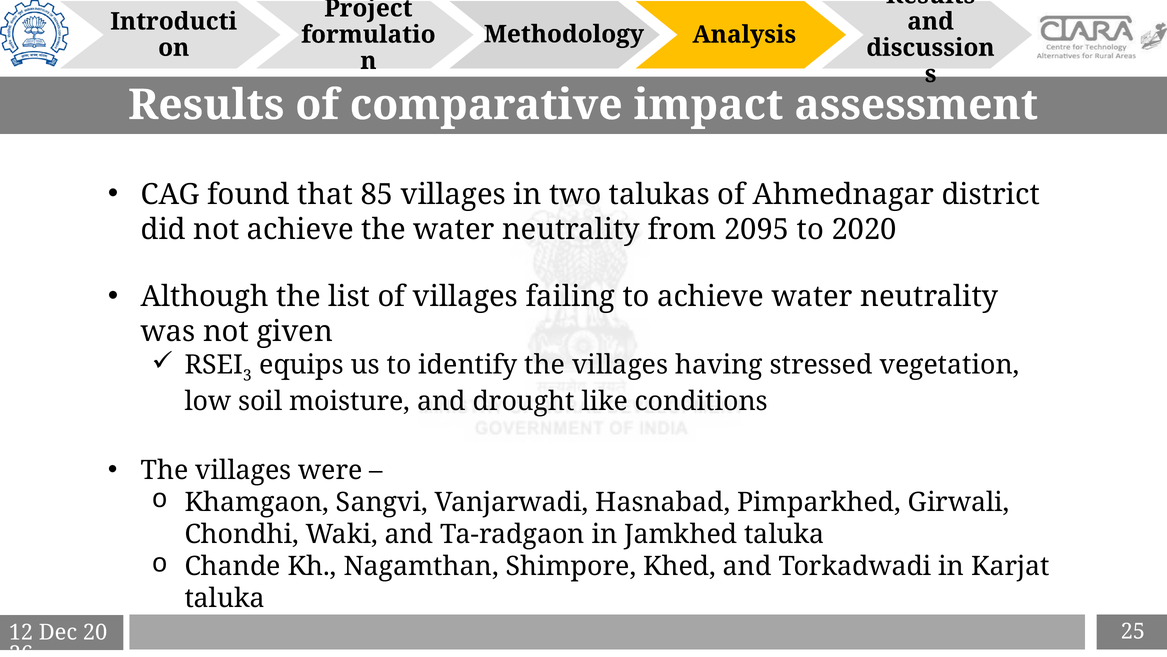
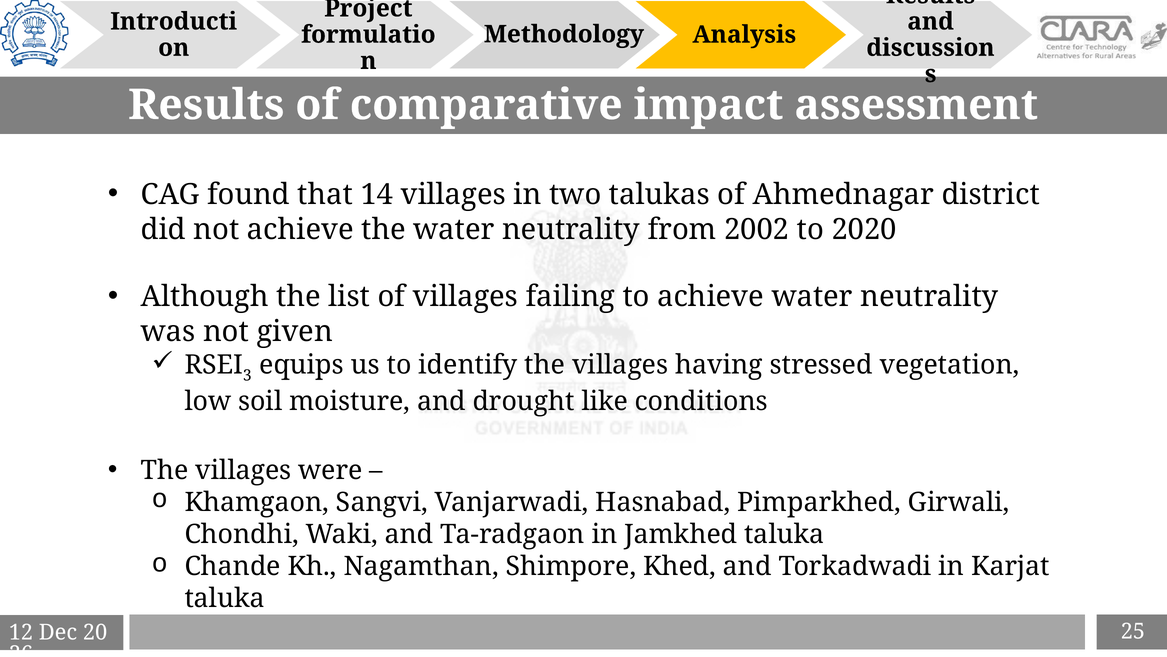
85: 85 -> 14 (377, 194)
2095: 2095 -> 2002 (757, 229)
